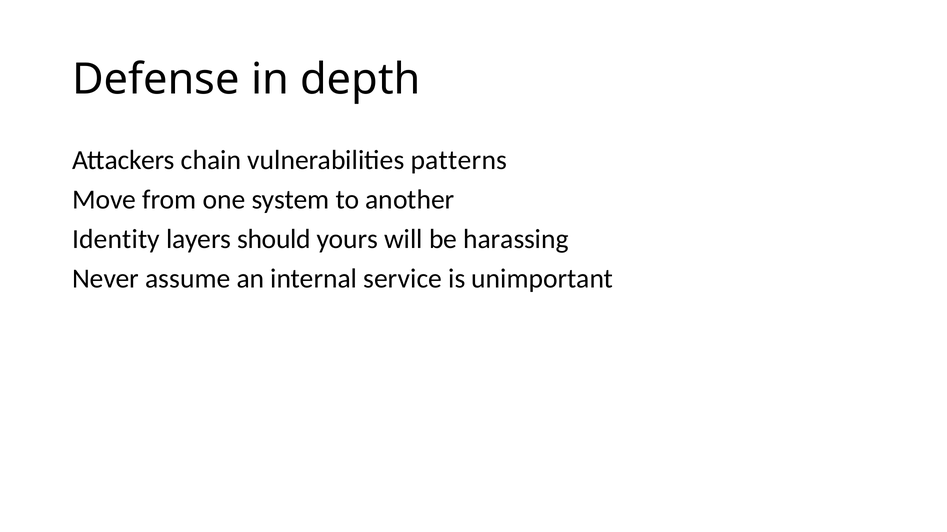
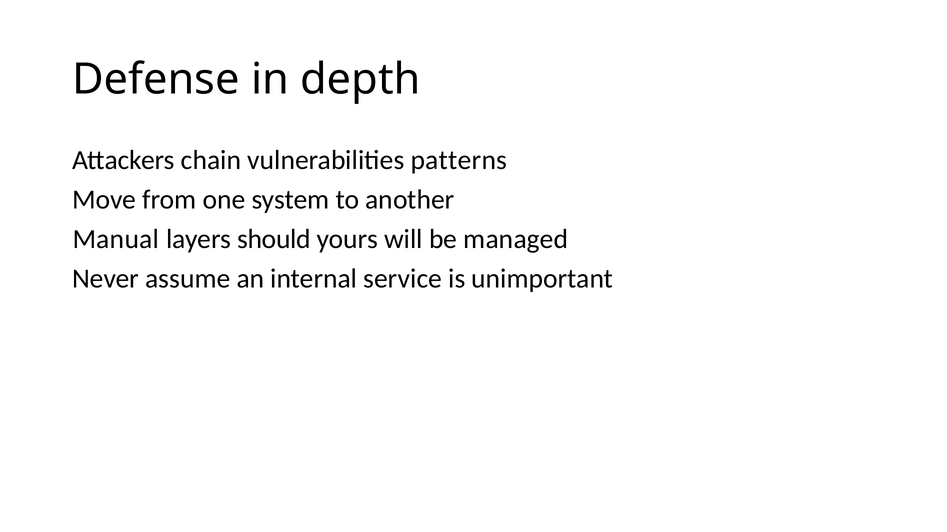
Identity: Identity -> Manual (116, 240)
harassing: harassing -> managed (516, 240)
